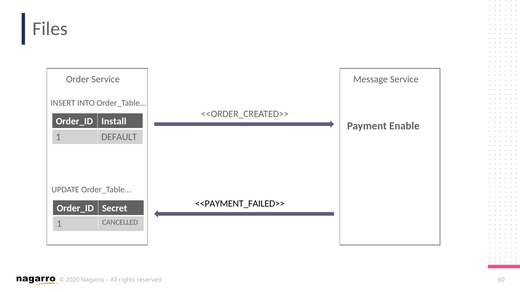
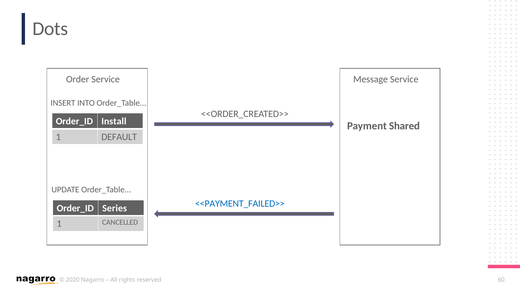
Files: Files -> Dots (50, 29)
Enable: Enable -> Shared (404, 126)
<<PAYMENT_FAILED>> colour: black -> blue (240, 204)
Secret: Secret -> Series (115, 209)
